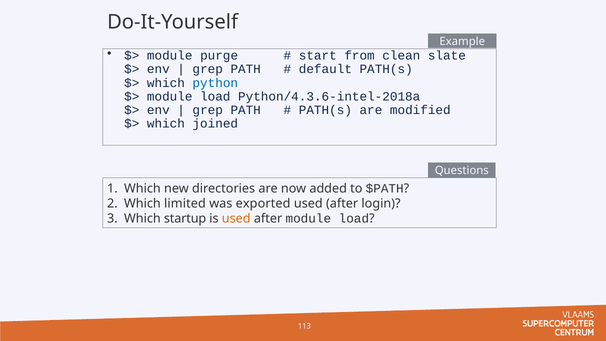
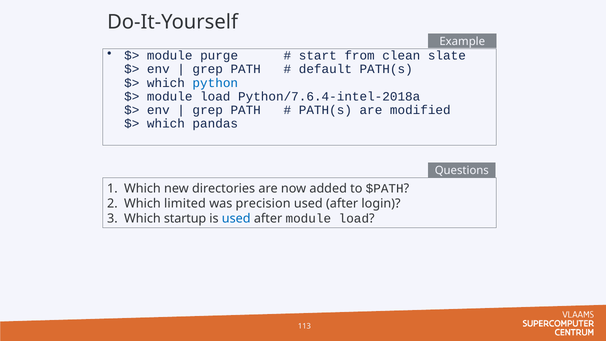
Python/4.3.6-intel-2018a: Python/4.3.6-intel-2018a -> Python/7.6.4-intel-2018a (329, 96)
joined: joined -> pandas (215, 124)
exported: exported -> precision (263, 203)
used colour: orange -> blue (236, 219)
